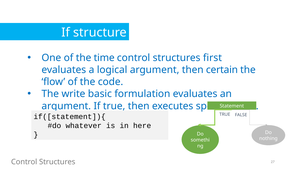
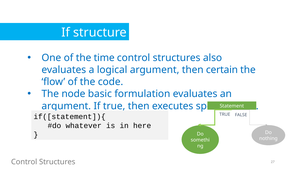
first: first -> also (213, 58)
write: write -> node (73, 94)
